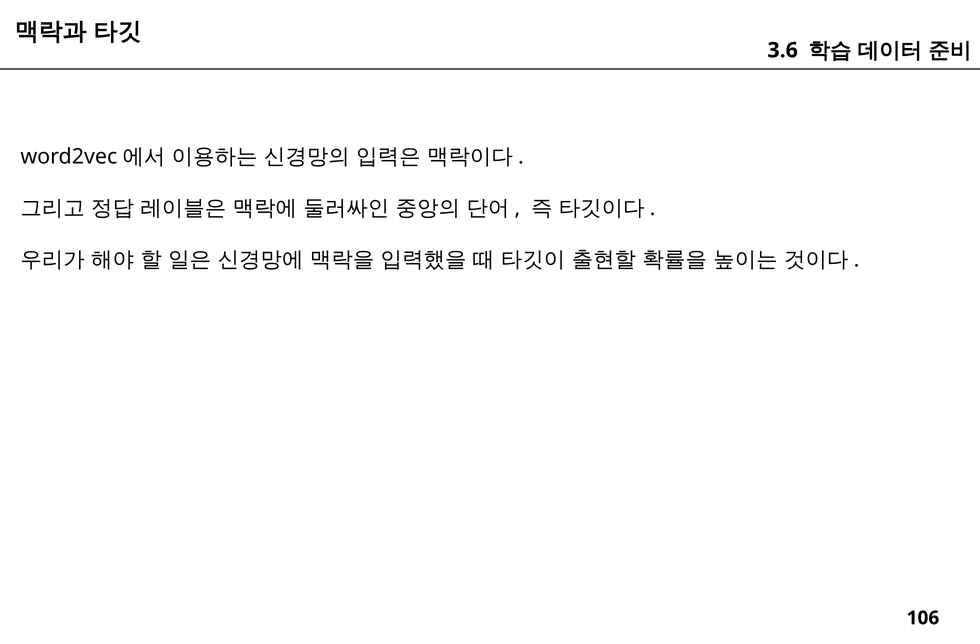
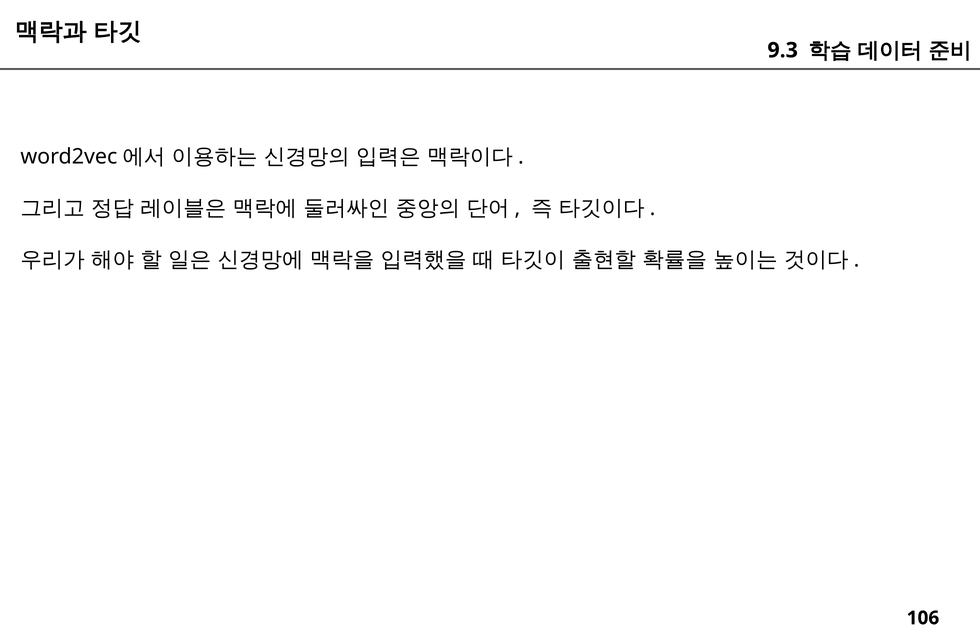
3.6: 3.6 -> 9.3 (783, 50)
